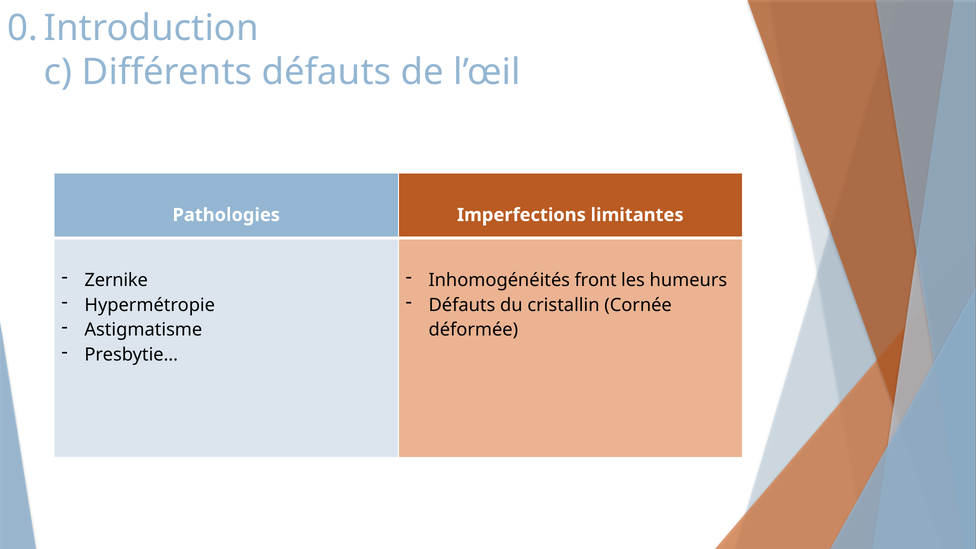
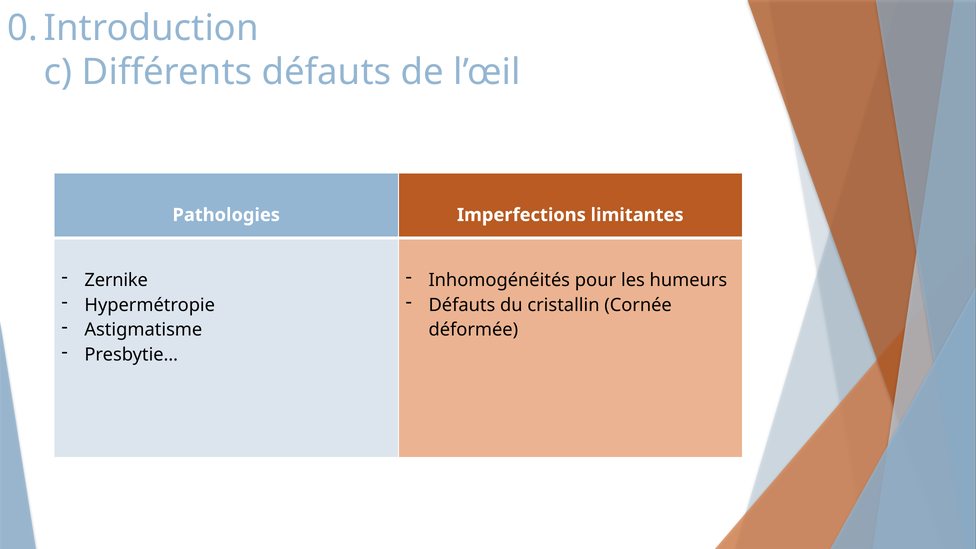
front: front -> pour (596, 280)
